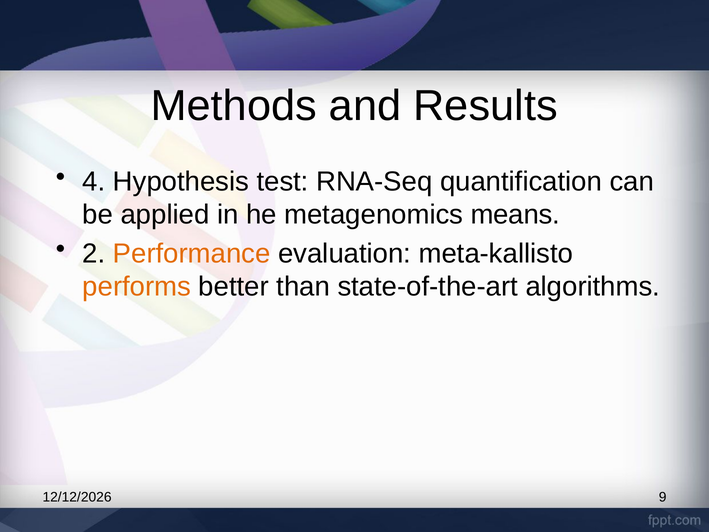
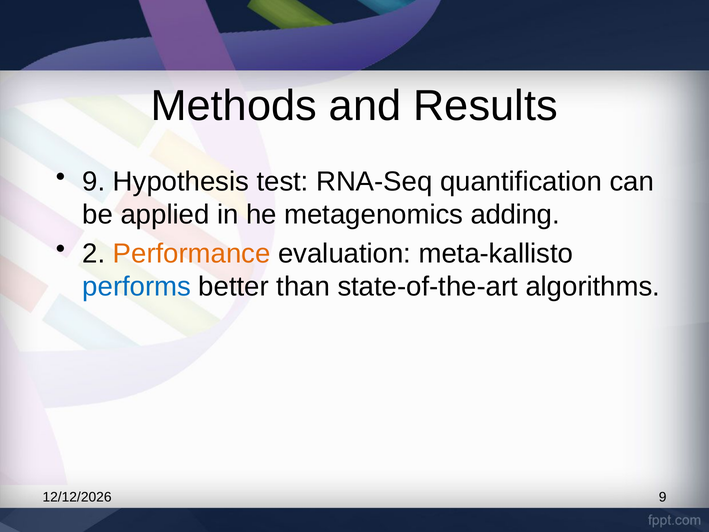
4: 4 -> 9 (94, 182)
means: means -> adding (515, 215)
performs colour: orange -> blue (137, 286)
